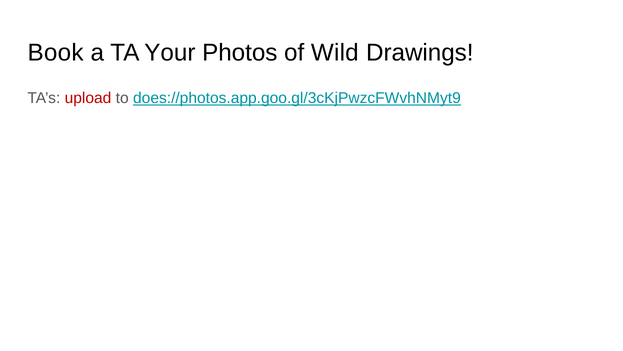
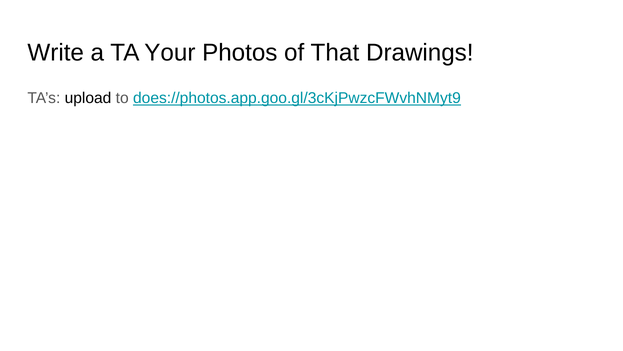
Book: Book -> Write (56, 53)
Wild: Wild -> That (335, 53)
upload colour: red -> black (88, 98)
